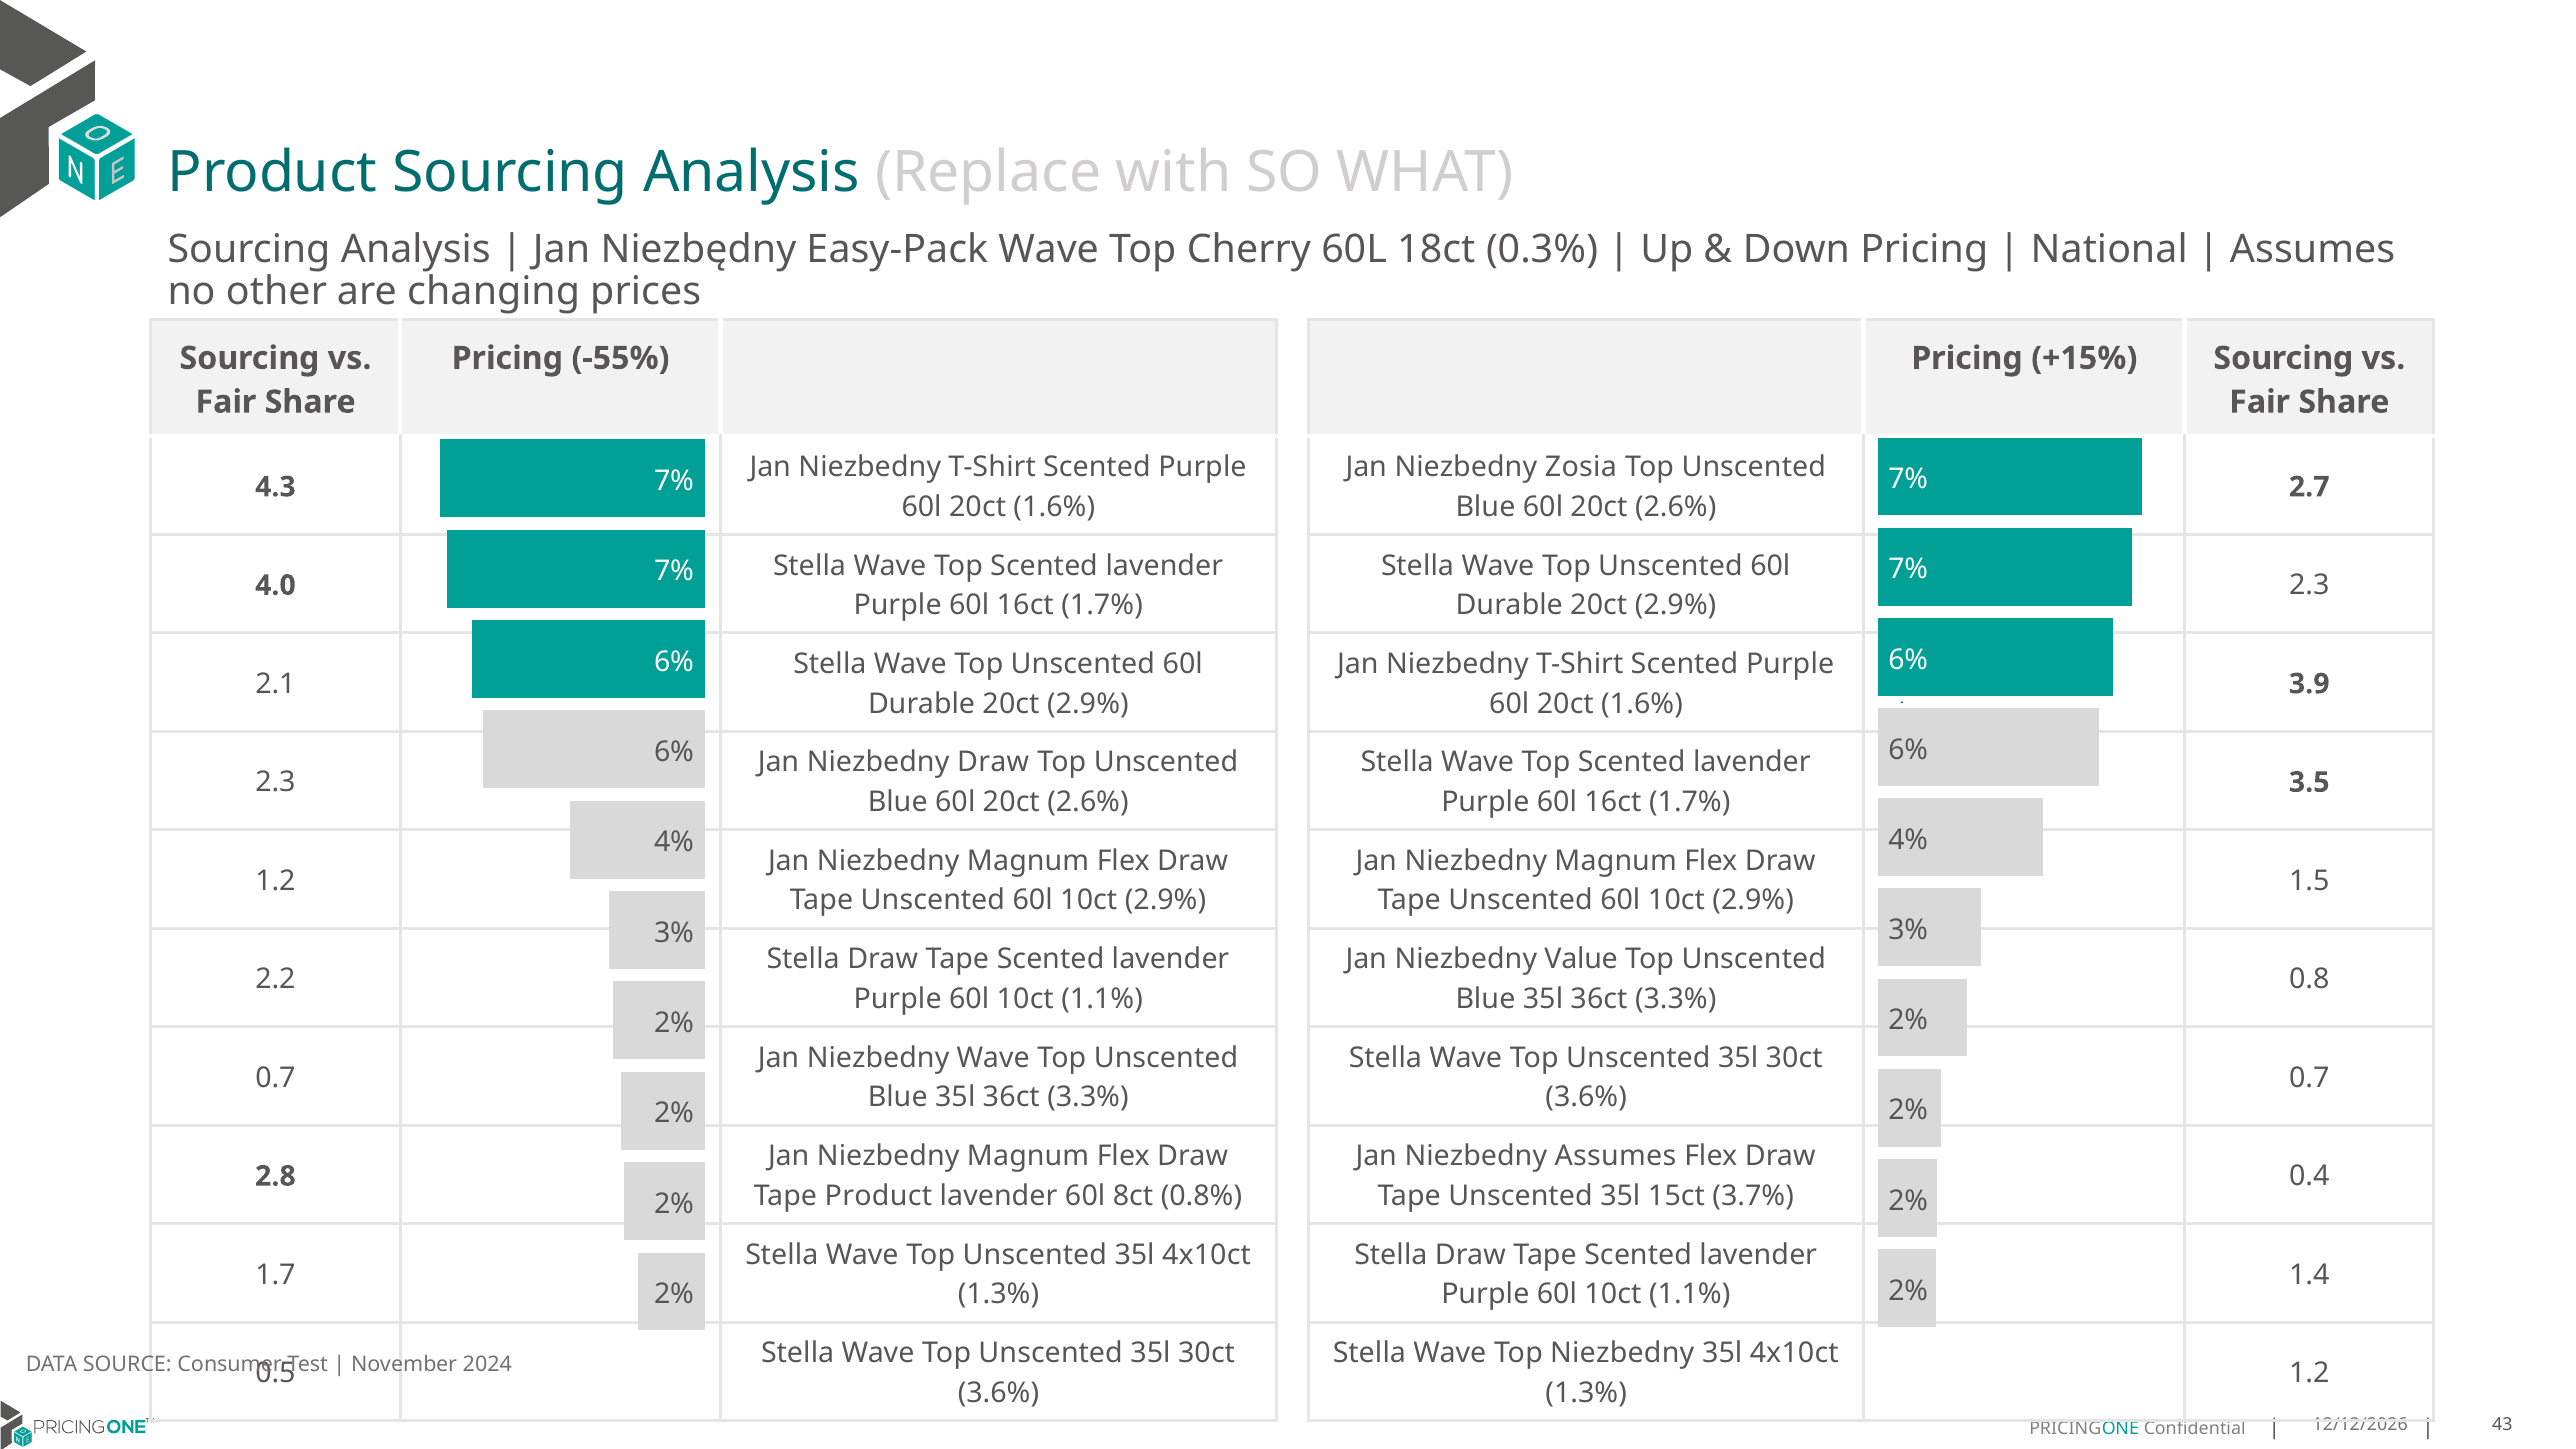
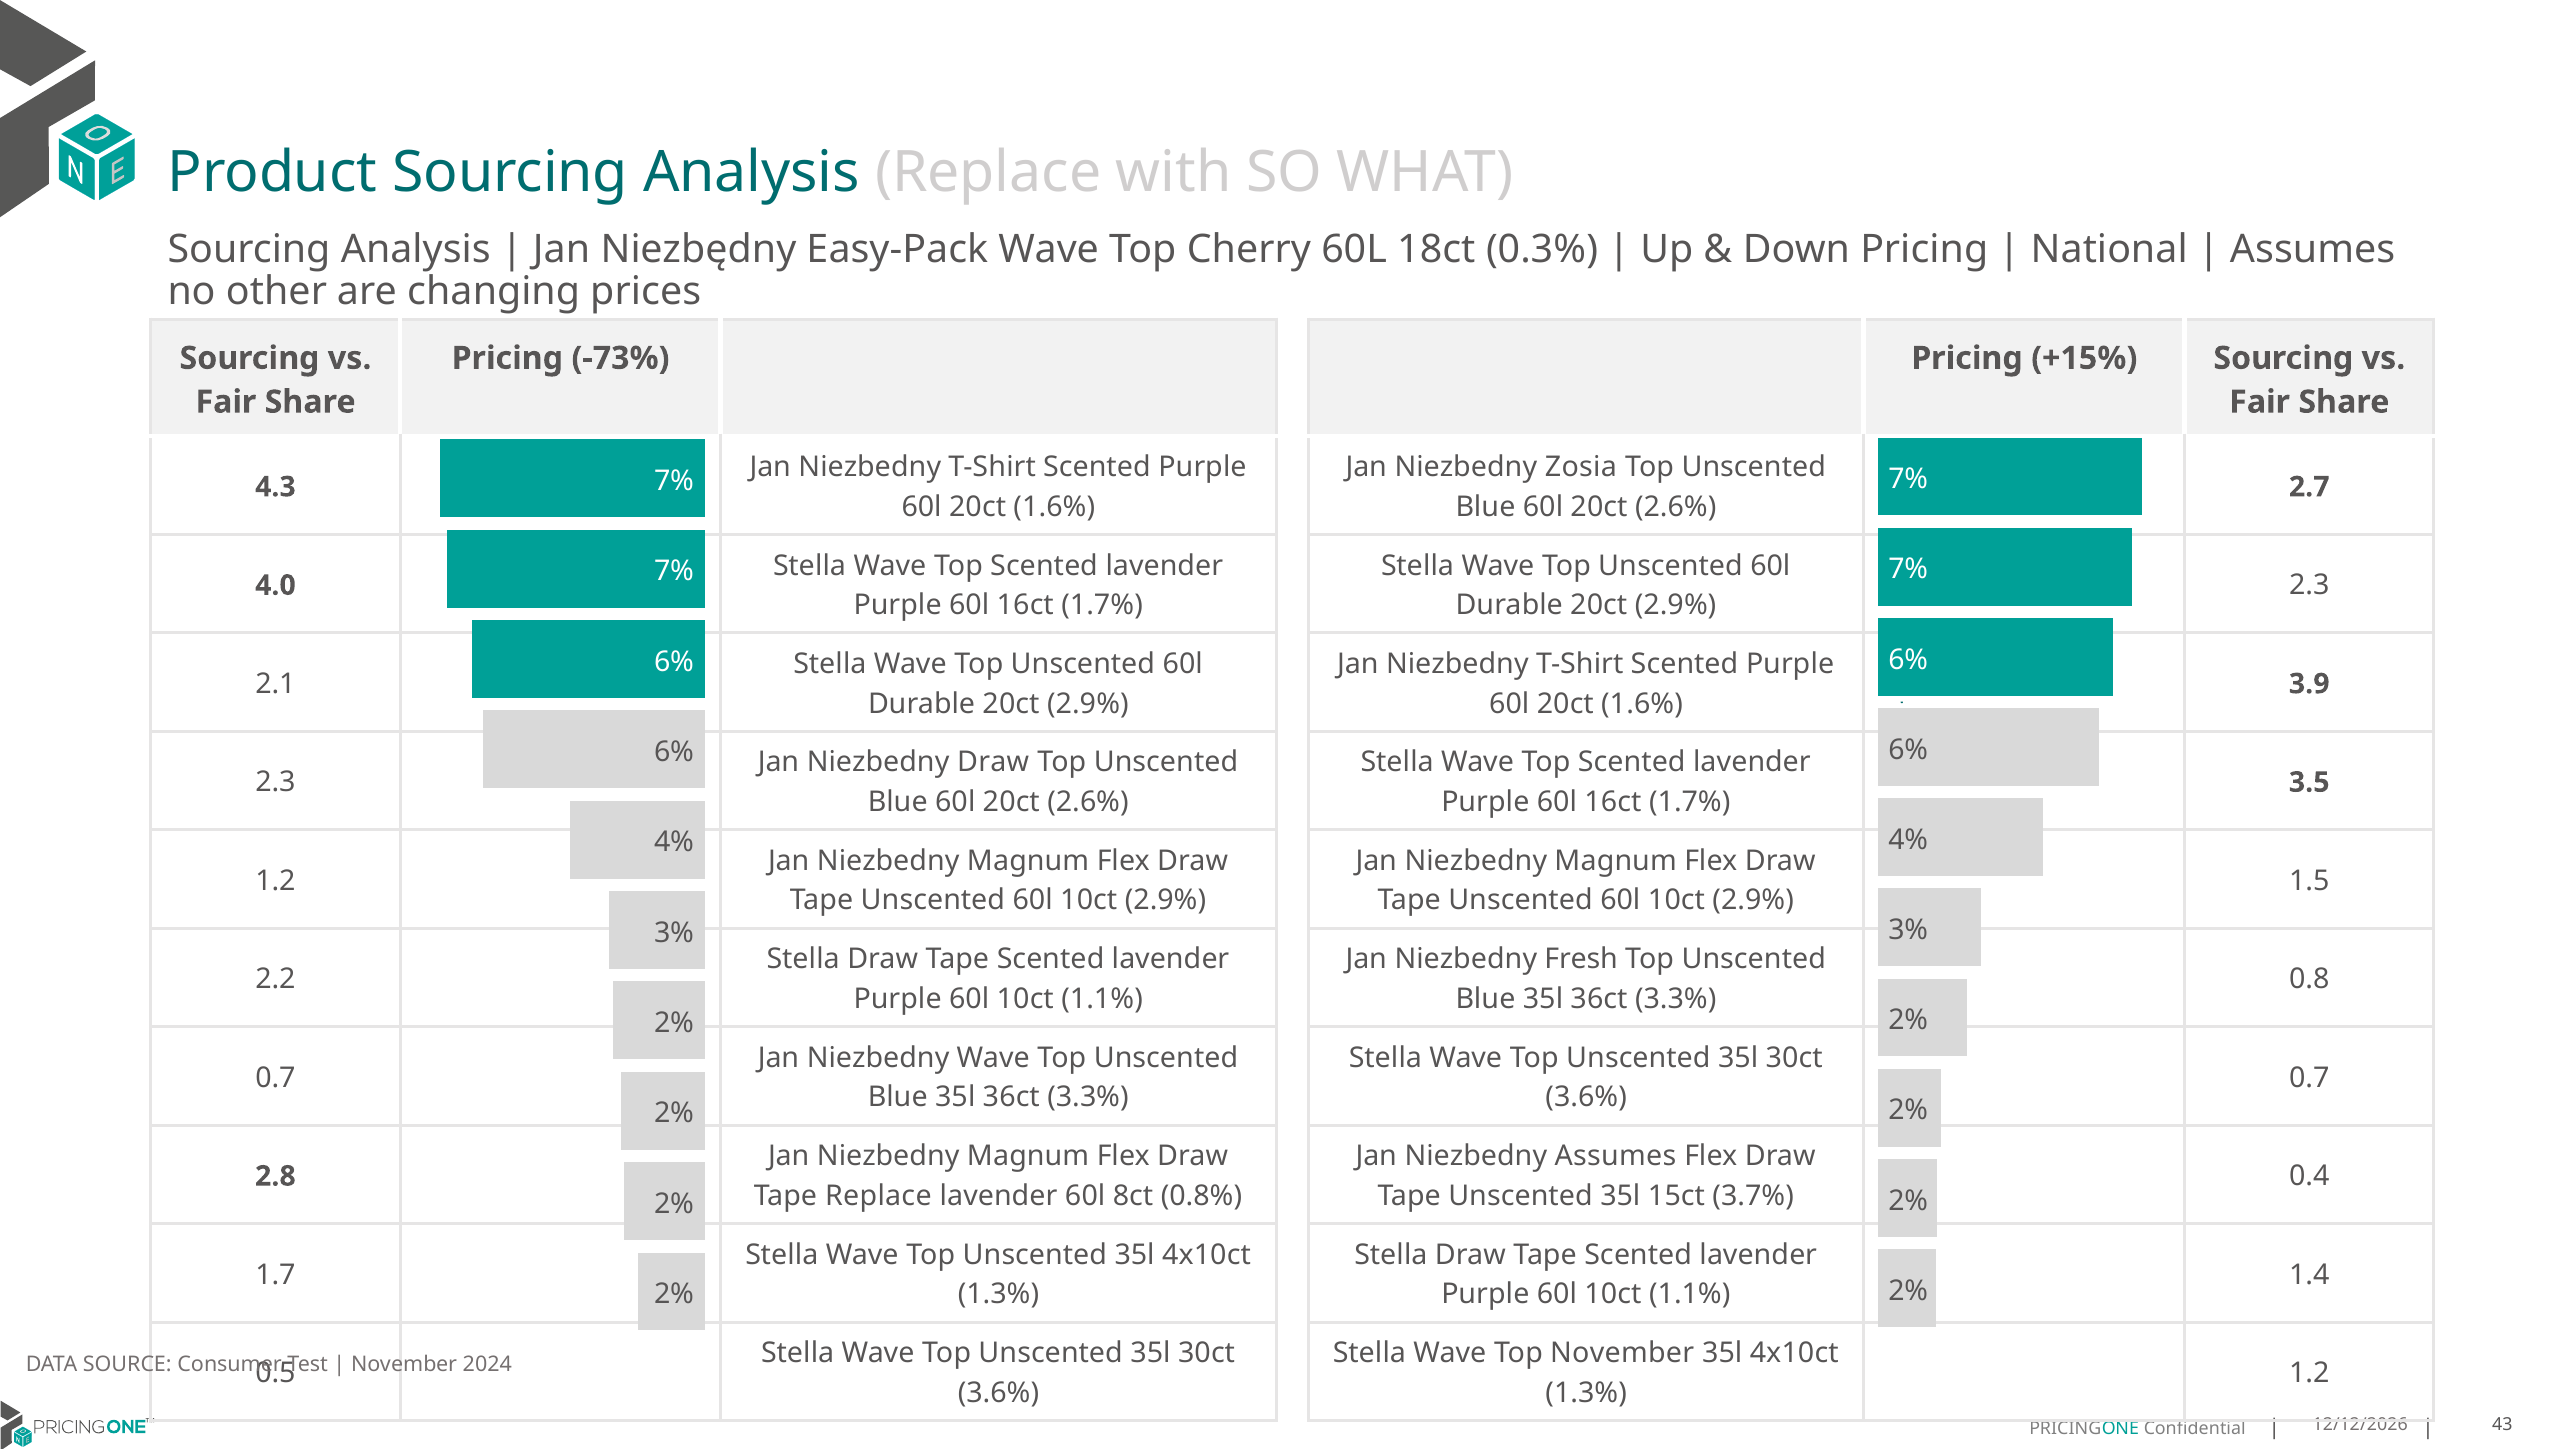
-55%: -55% -> -73% (621, 358)
Value: Value -> Fresh (1581, 960)
Tape Product: Product -> Replace (878, 1196)
Top Niezbedny: Niezbedny -> November (1622, 1353)
